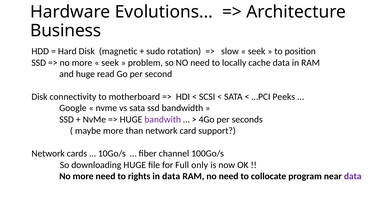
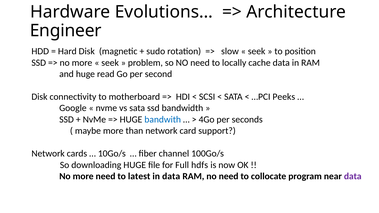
Business: Business -> Engineer (66, 31)
bandwith colour: purple -> blue (163, 120)
only: only -> hdfs (200, 165)
rights: rights -> latest (139, 176)
